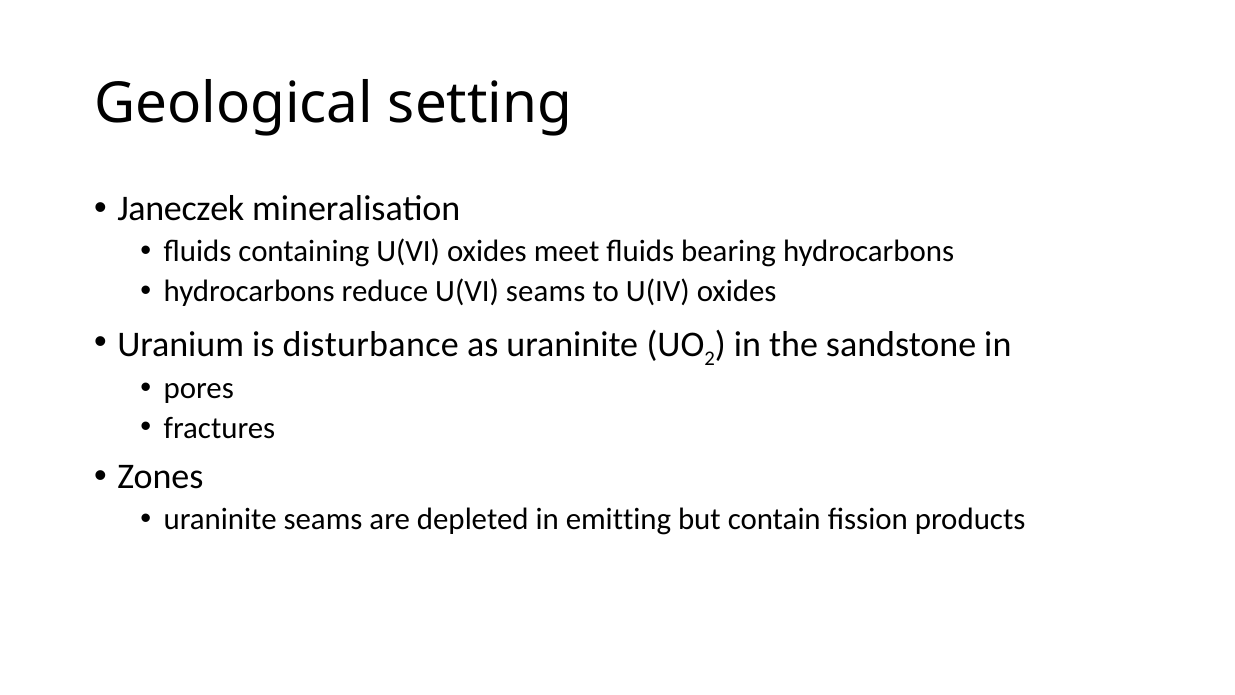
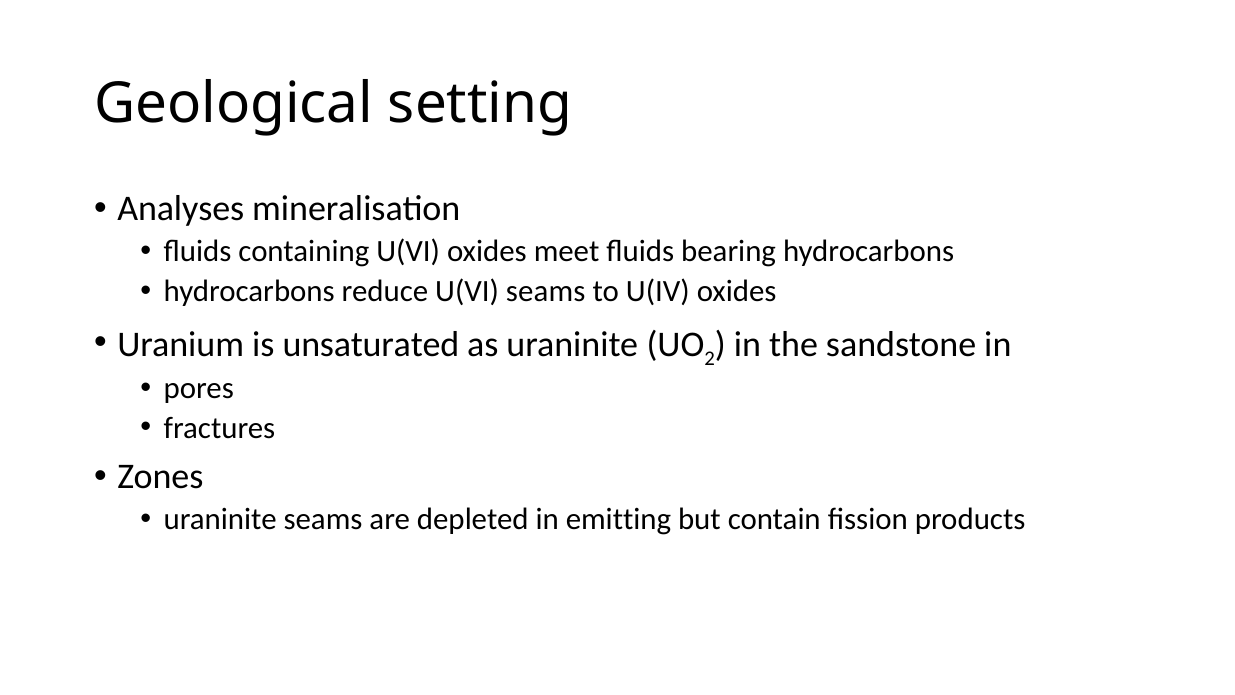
Janeczek: Janeczek -> Analyses (181, 209)
disturbance: disturbance -> unsaturated (371, 344)
